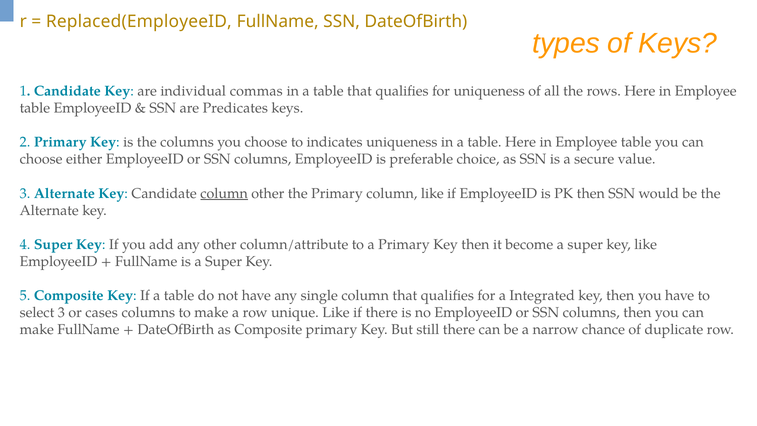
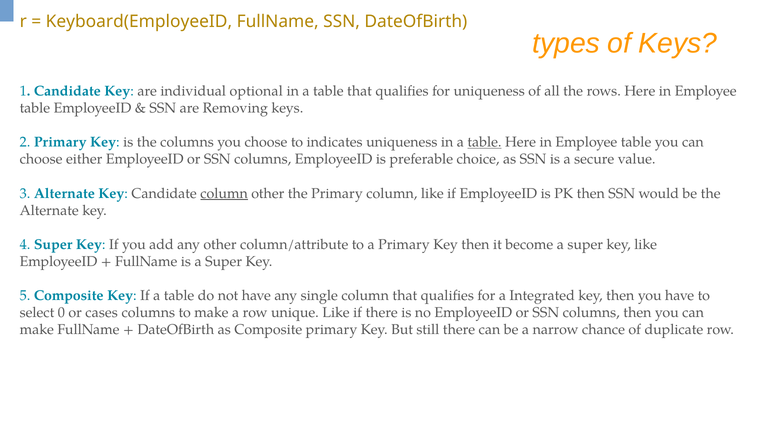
Replaced(EmployeeID: Replaced(EmployeeID -> Keyboard(EmployeeID (139, 22)
commas: commas -> optional (256, 91)
Predicates: Predicates -> Removing (235, 108)
table underline: none -> present (484, 142)
select 3: 3 -> 0 (61, 312)
